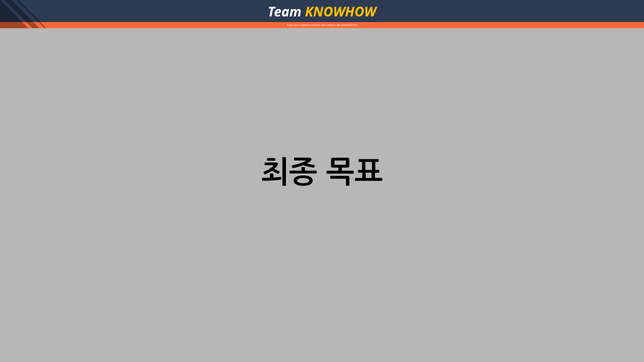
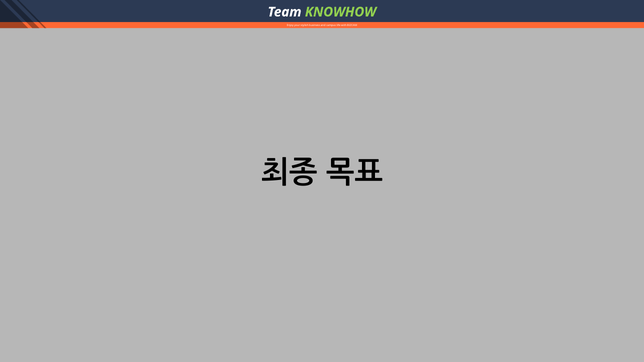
KNOWHOW colour: yellow -> light green (341, 12)
